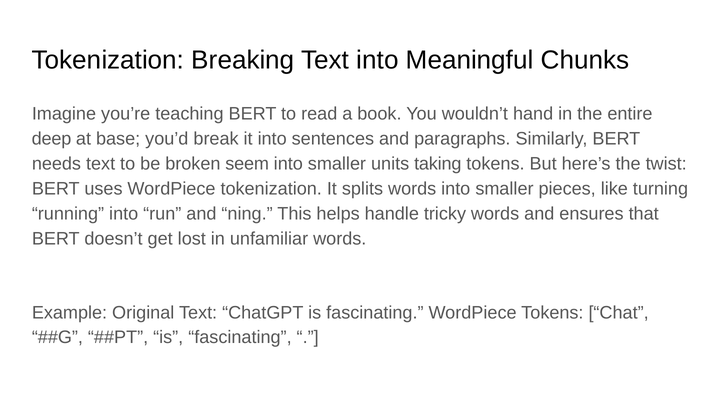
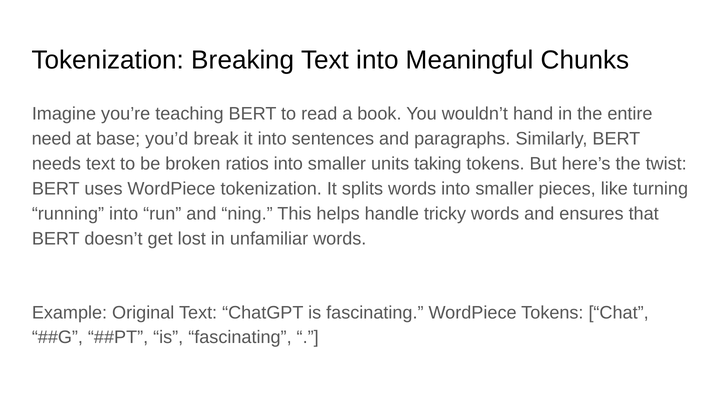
deep: deep -> need (52, 139)
seem: seem -> ratios (247, 164)
